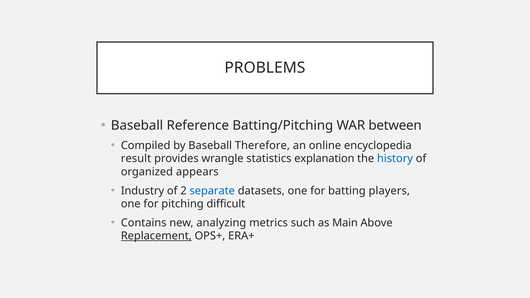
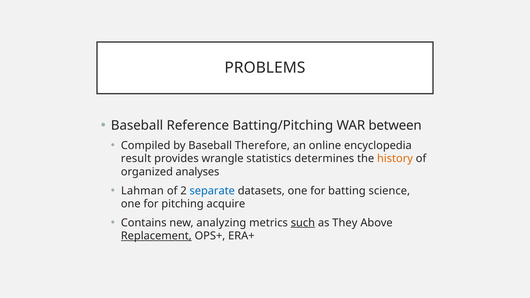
explanation: explanation -> determines (324, 159)
history colour: blue -> orange (395, 159)
appears: appears -> analyses (197, 172)
Industry: Industry -> Lahman (142, 191)
players: players -> science (389, 191)
difficult: difficult -> acquire (226, 204)
such underline: none -> present (303, 223)
Main: Main -> They (345, 223)
